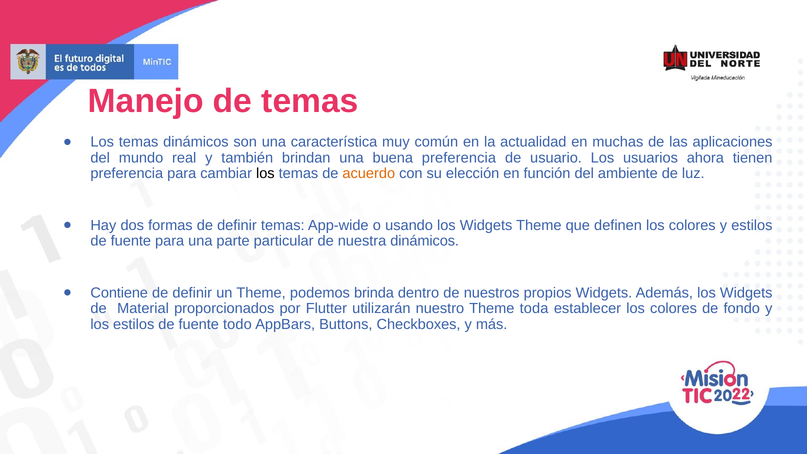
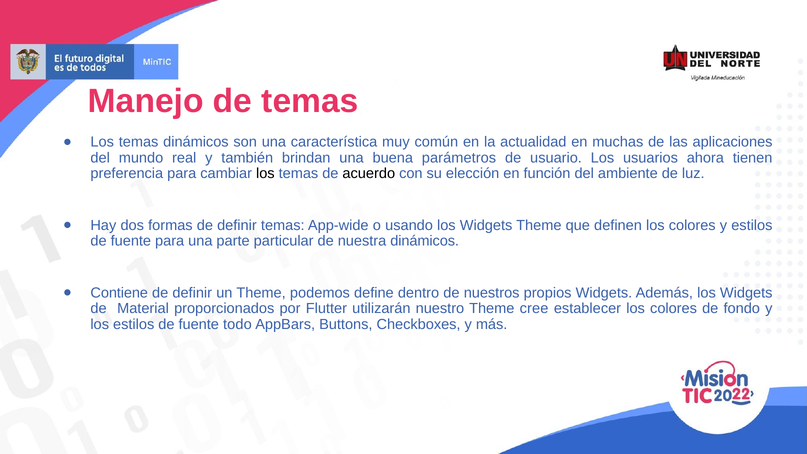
buena preferencia: preferencia -> parámetros (459, 158)
acuerdo colour: orange -> black (369, 174)
brinda: brinda -> define (374, 293)
toda: toda -> cree (534, 308)
